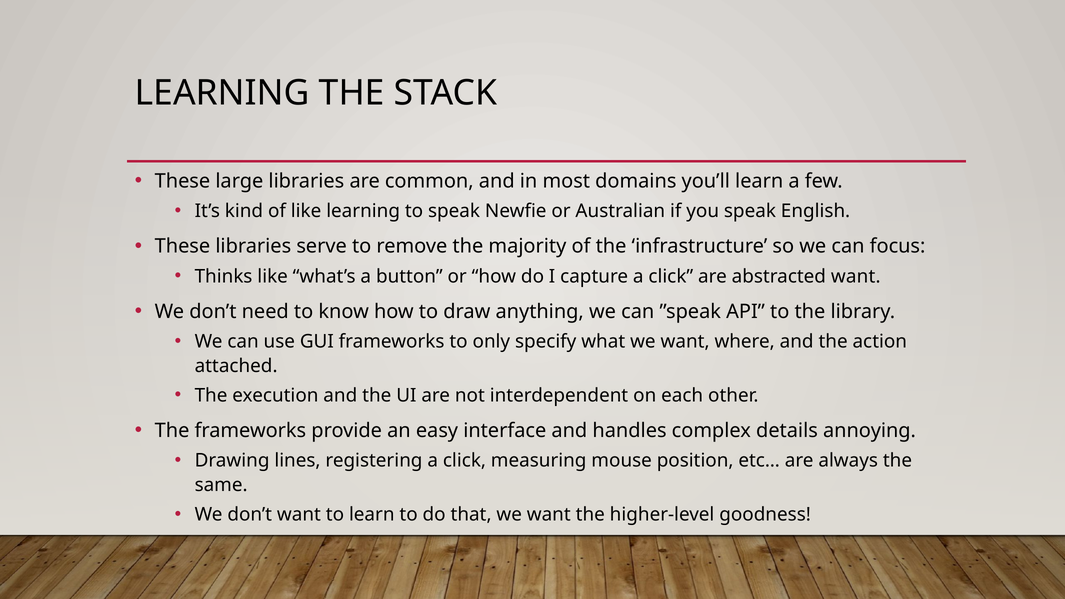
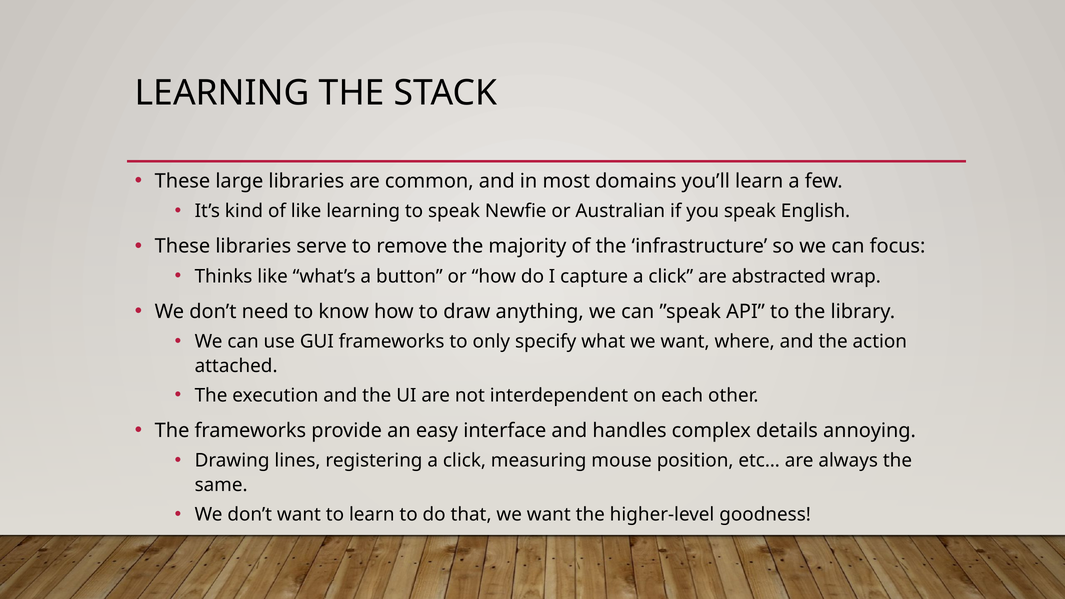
abstracted want: want -> wrap (856, 276)
